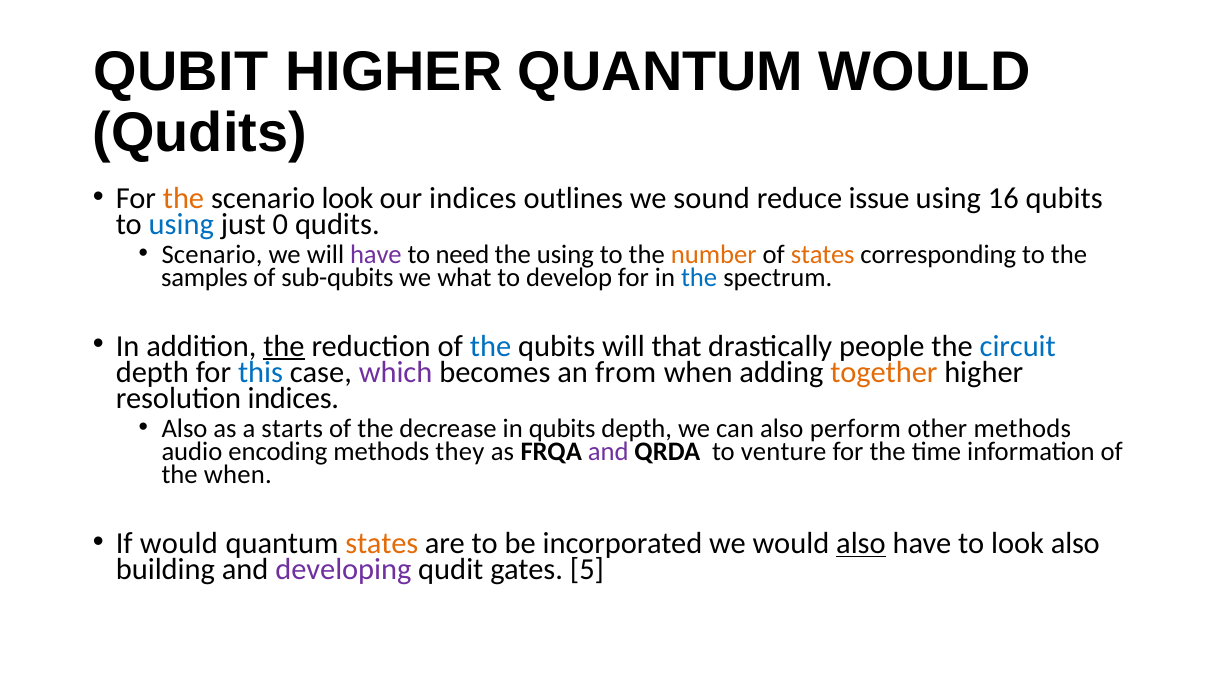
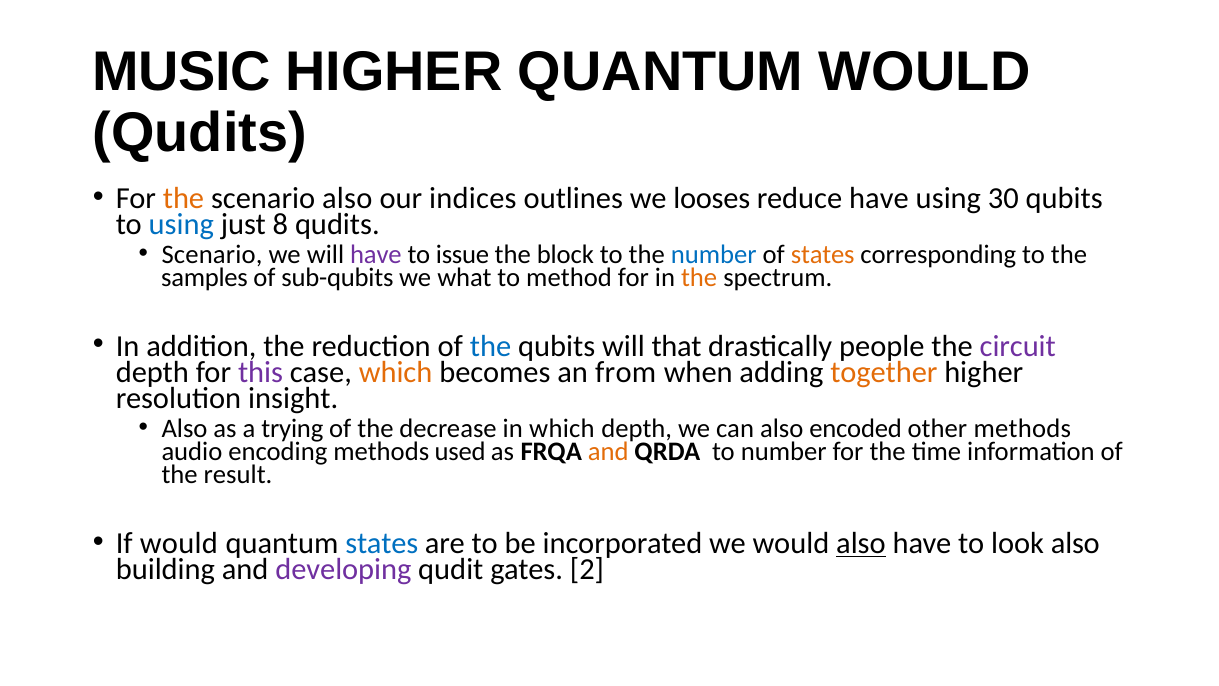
QUBIT: QUBIT -> MUSIC (182, 72)
scenario look: look -> also (347, 198)
sound: sound -> looses (712, 198)
reduce issue: issue -> have (879, 198)
16: 16 -> 30 (1003, 198)
0: 0 -> 8 (280, 224)
need: need -> issue (463, 254)
the using: using -> block (565, 254)
number colour: orange -> blue (714, 254)
develop: develop -> method (569, 277)
the colour: blue -> orange (699, 277)
the underline: present -> none (284, 346)
circuit colour: blue -> purple (1018, 346)
this colour: blue -> purple (261, 372)
which colour: purple -> orange (396, 372)
resolution indices: indices -> insight (293, 399)
starts: starts -> trying (292, 429)
in qubits: qubits -> which (562, 429)
perform: perform -> encoded (856, 429)
they: they -> used (460, 452)
and colour: purple -> orange (608, 452)
to venture: venture -> number (784, 452)
the when: when -> result (238, 475)
states colour: orange -> blue (382, 543)
5: 5 -> 2 (587, 569)
